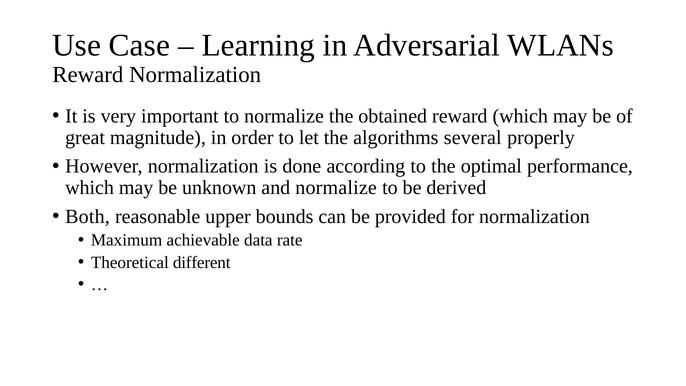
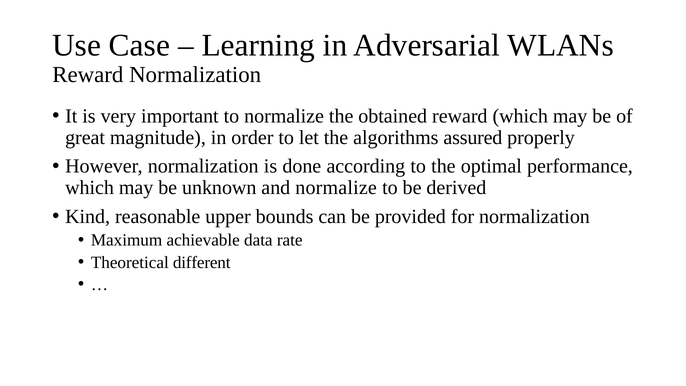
several: several -> assured (473, 138)
Both: Both -> Kind (88, 217)
